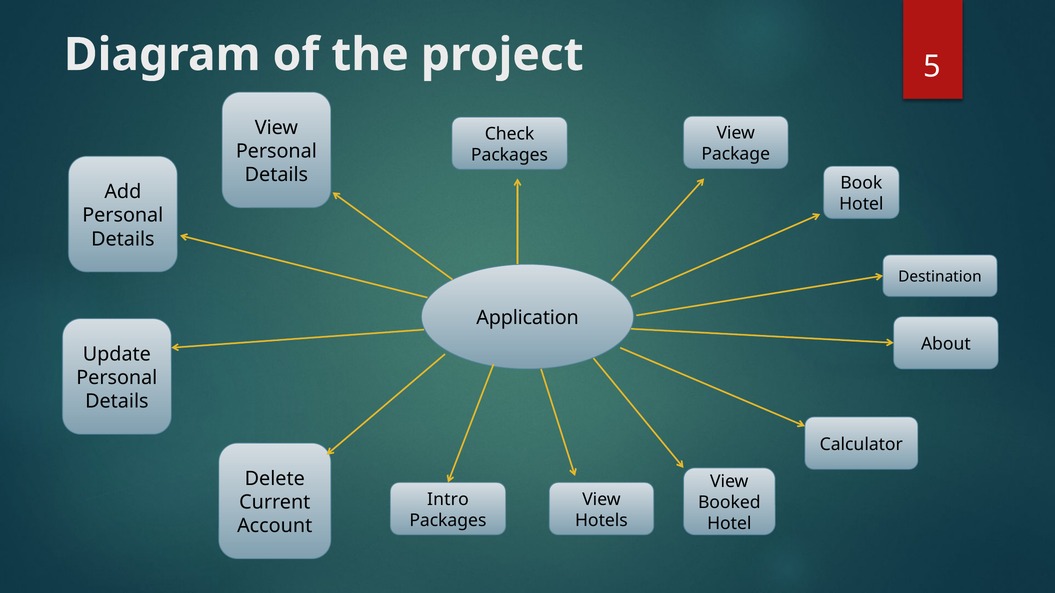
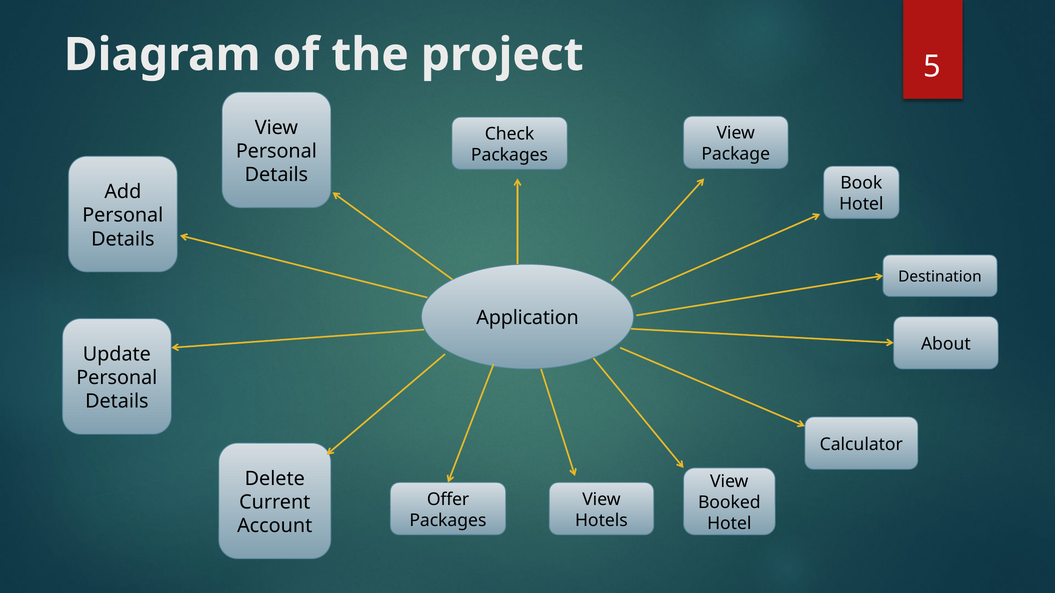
Intro: Intro -> Offer (448, 500)
